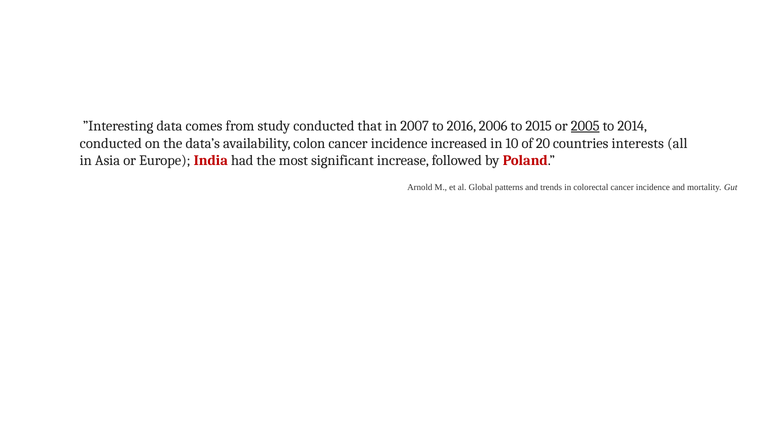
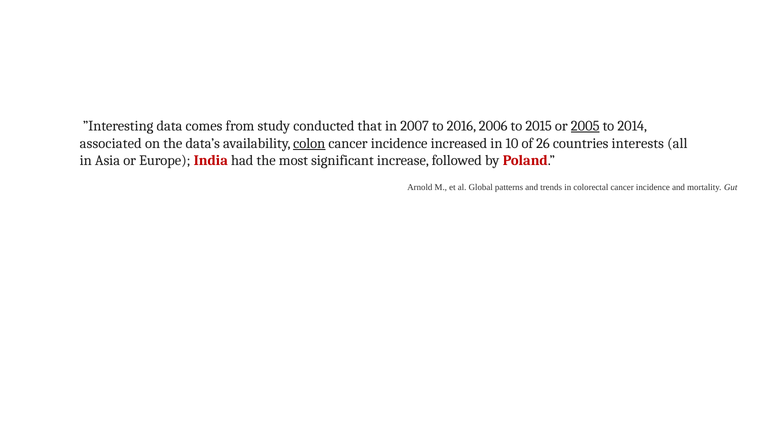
conducted: conducted -> associated (111, 143)
colon underline: none -> present (309, 143)
20: 20 -> 26 (543, 143)
